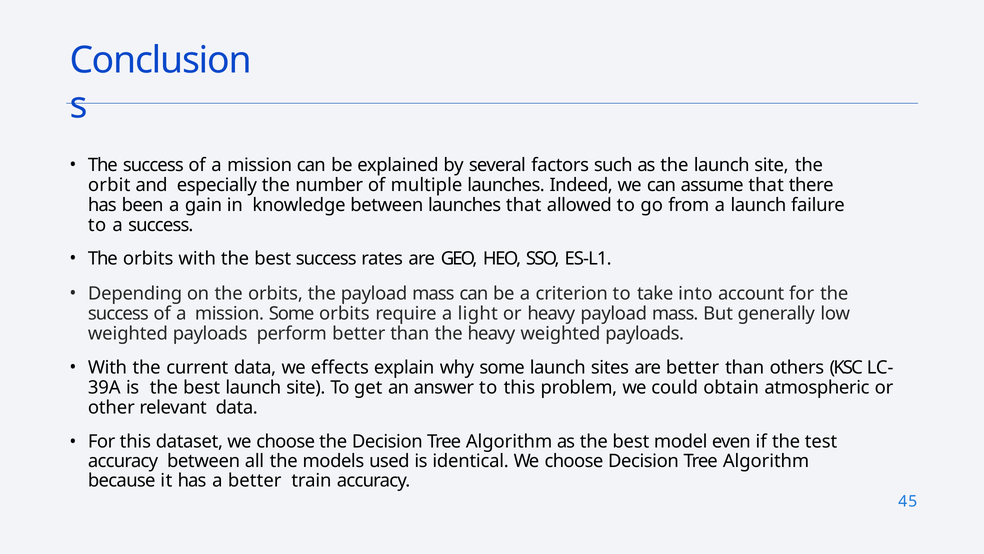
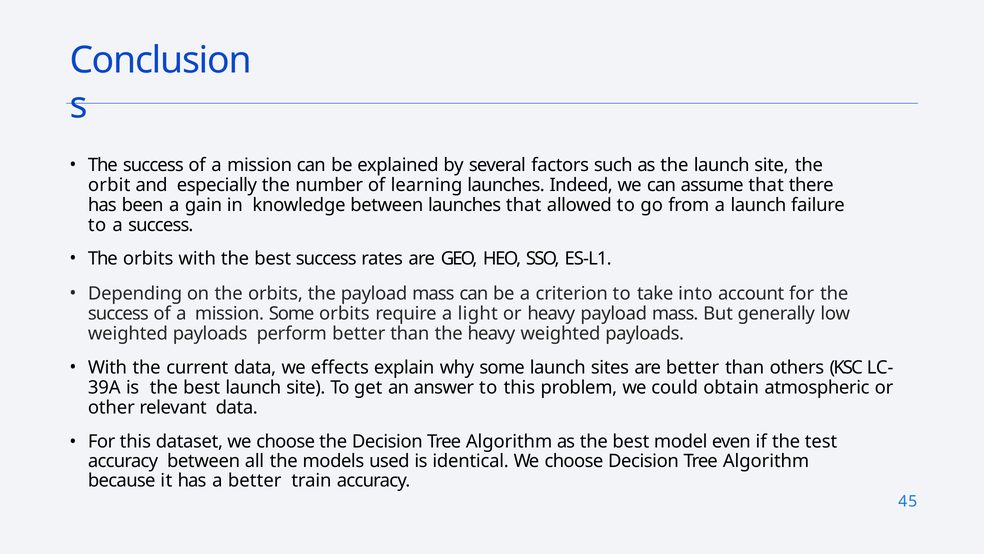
multiple: multiple -> learning (427, 185)
